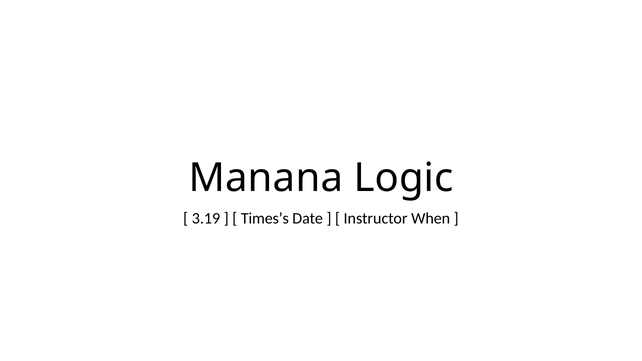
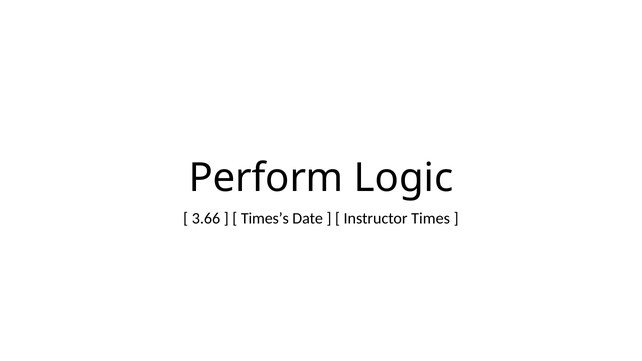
Manana: Manana -> Perform (266, 178)
3.19: 3.19 -> 3.66 (206, 218)
When: When -> Times (431, 218)
